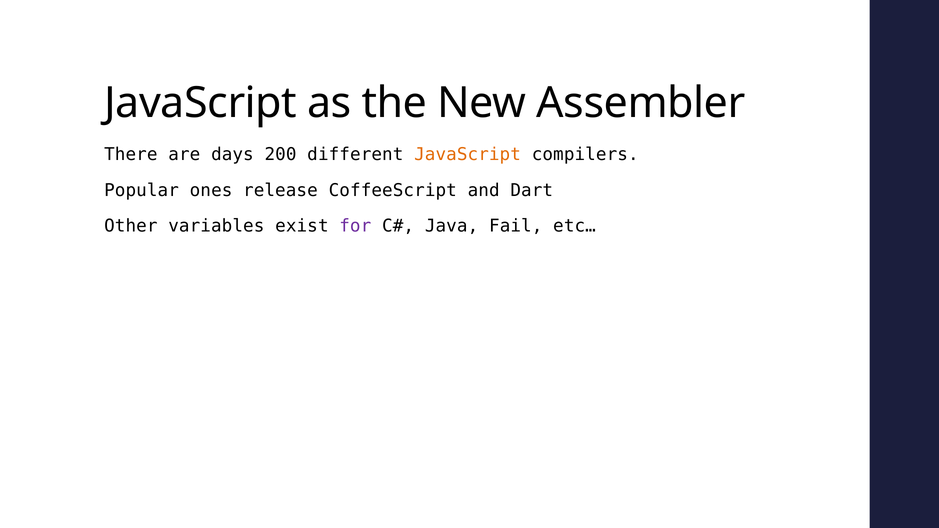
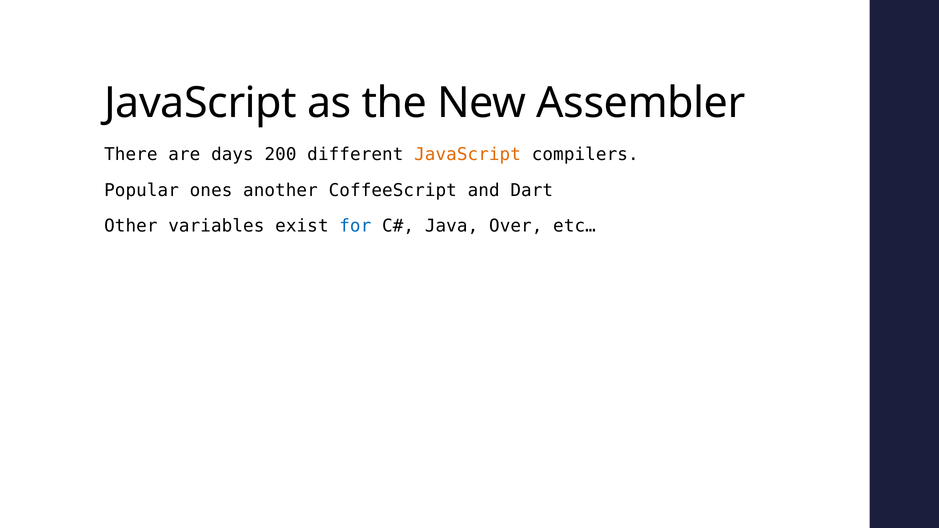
release: release -> another (280, 190)
for colour: purple -> blue (355, 226)
Fail: Fail -> Over (516, 226)
